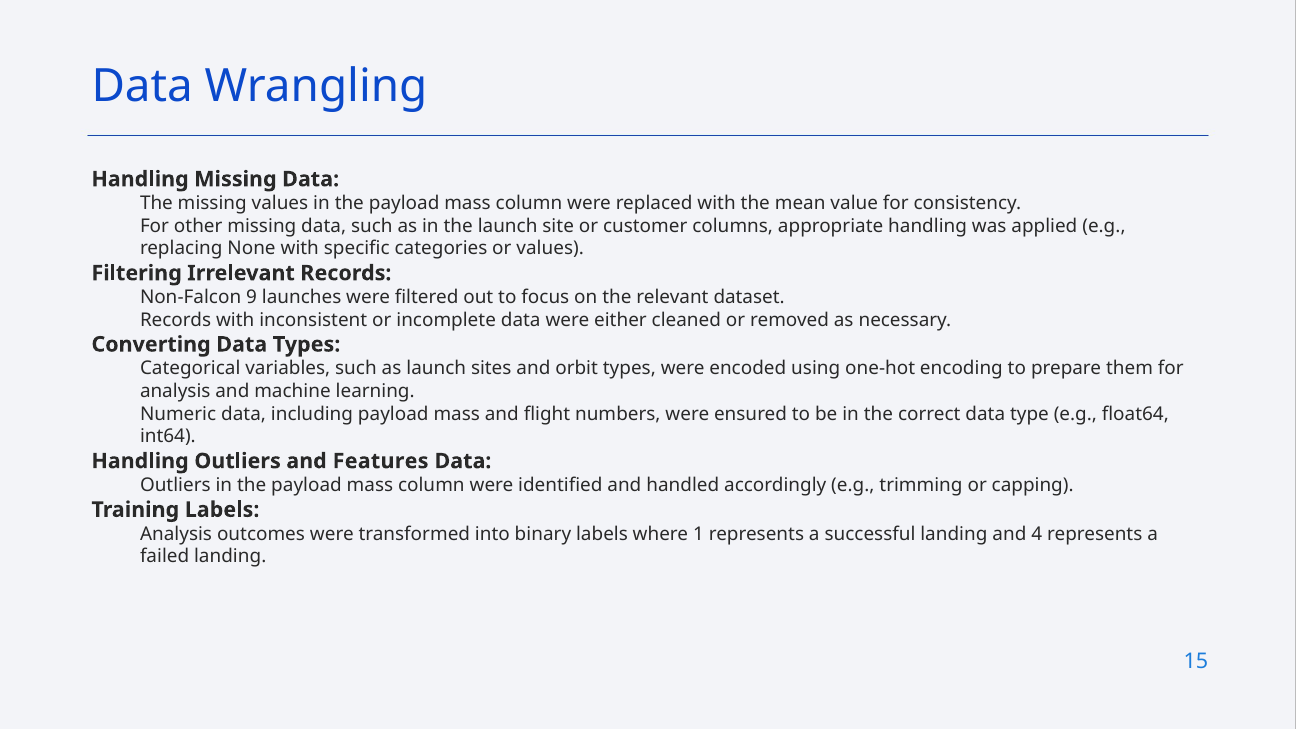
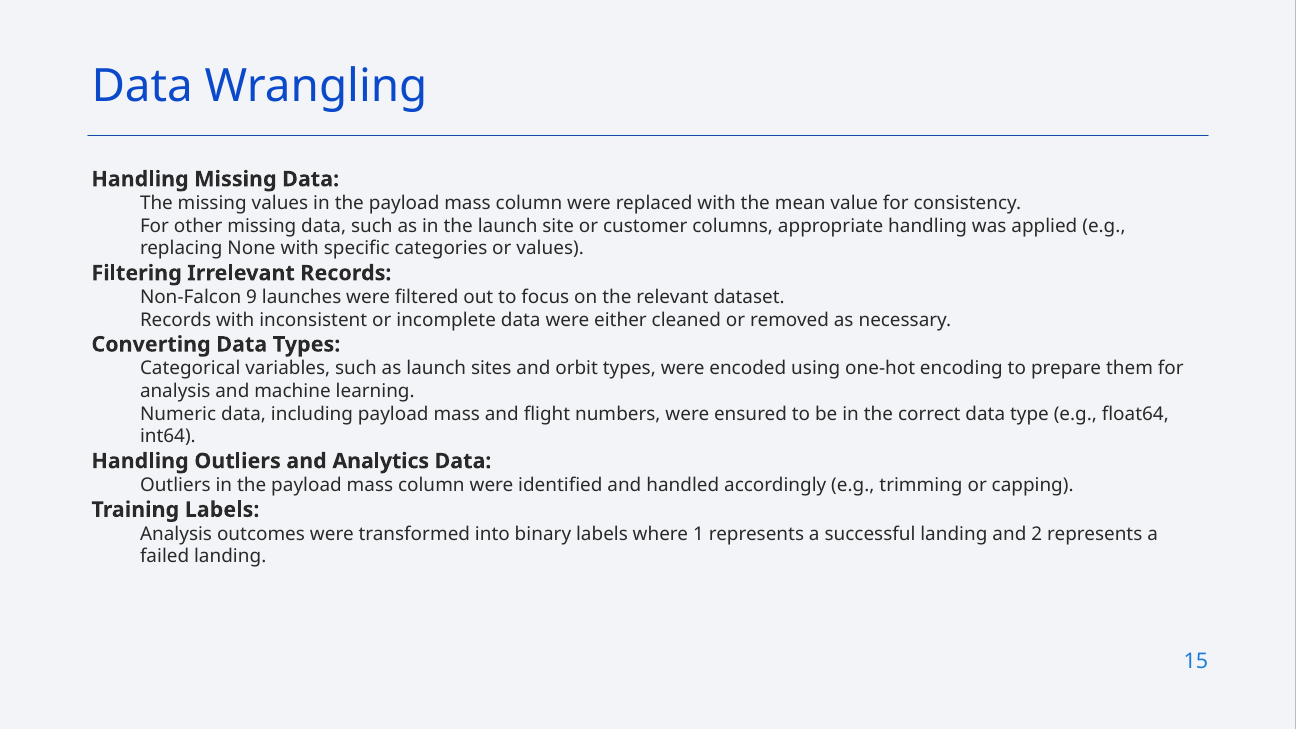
Features: Features -> Analytics (381, 461)
4: 4 -> 2 (1037, 534)
